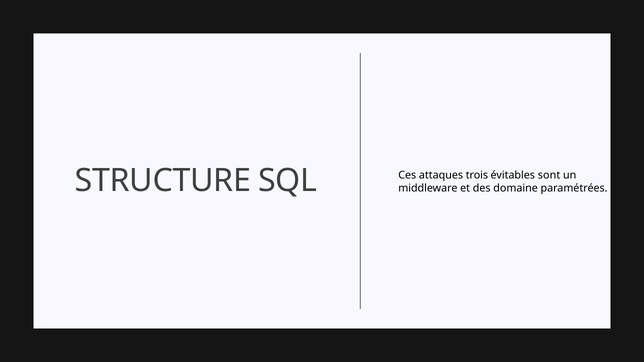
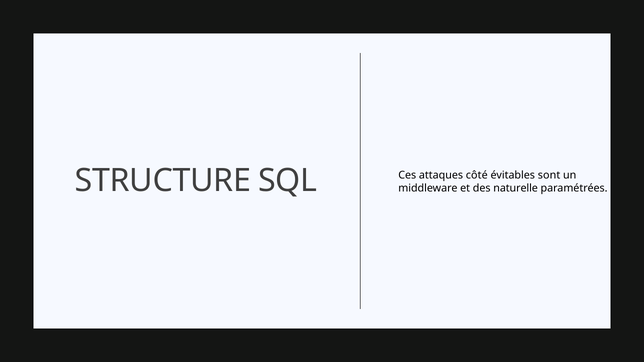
trois: trois -> côté (477, 175)
domaine: domaine -> naturelle (516, 188)
